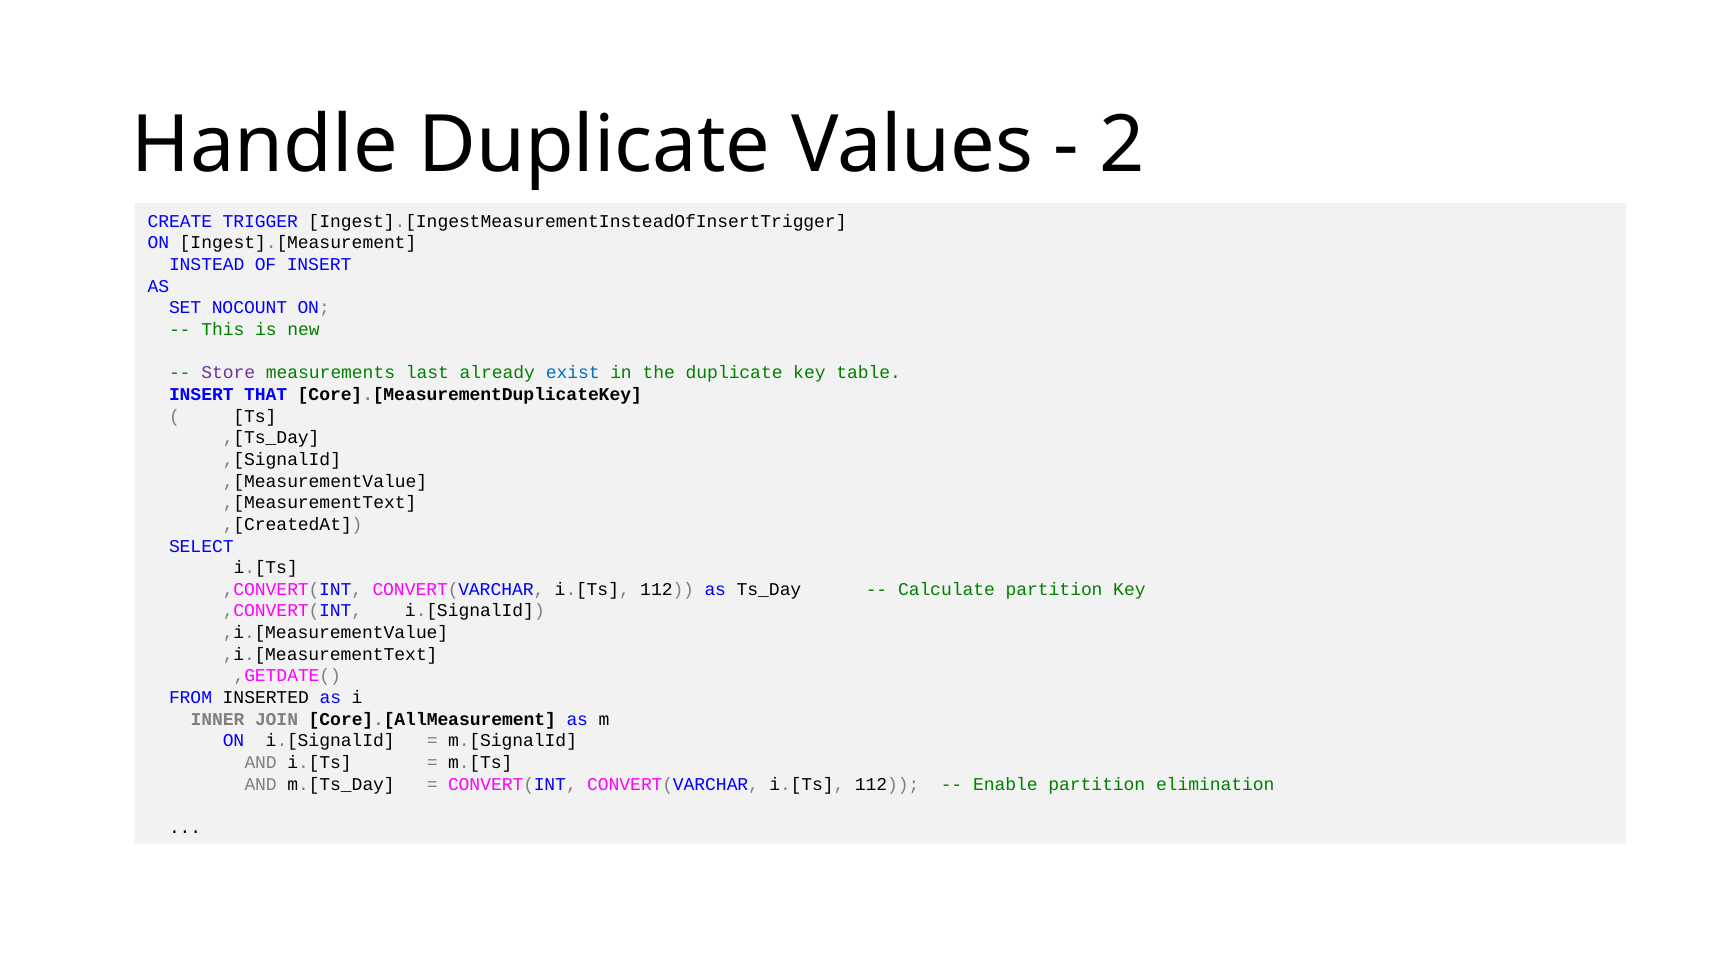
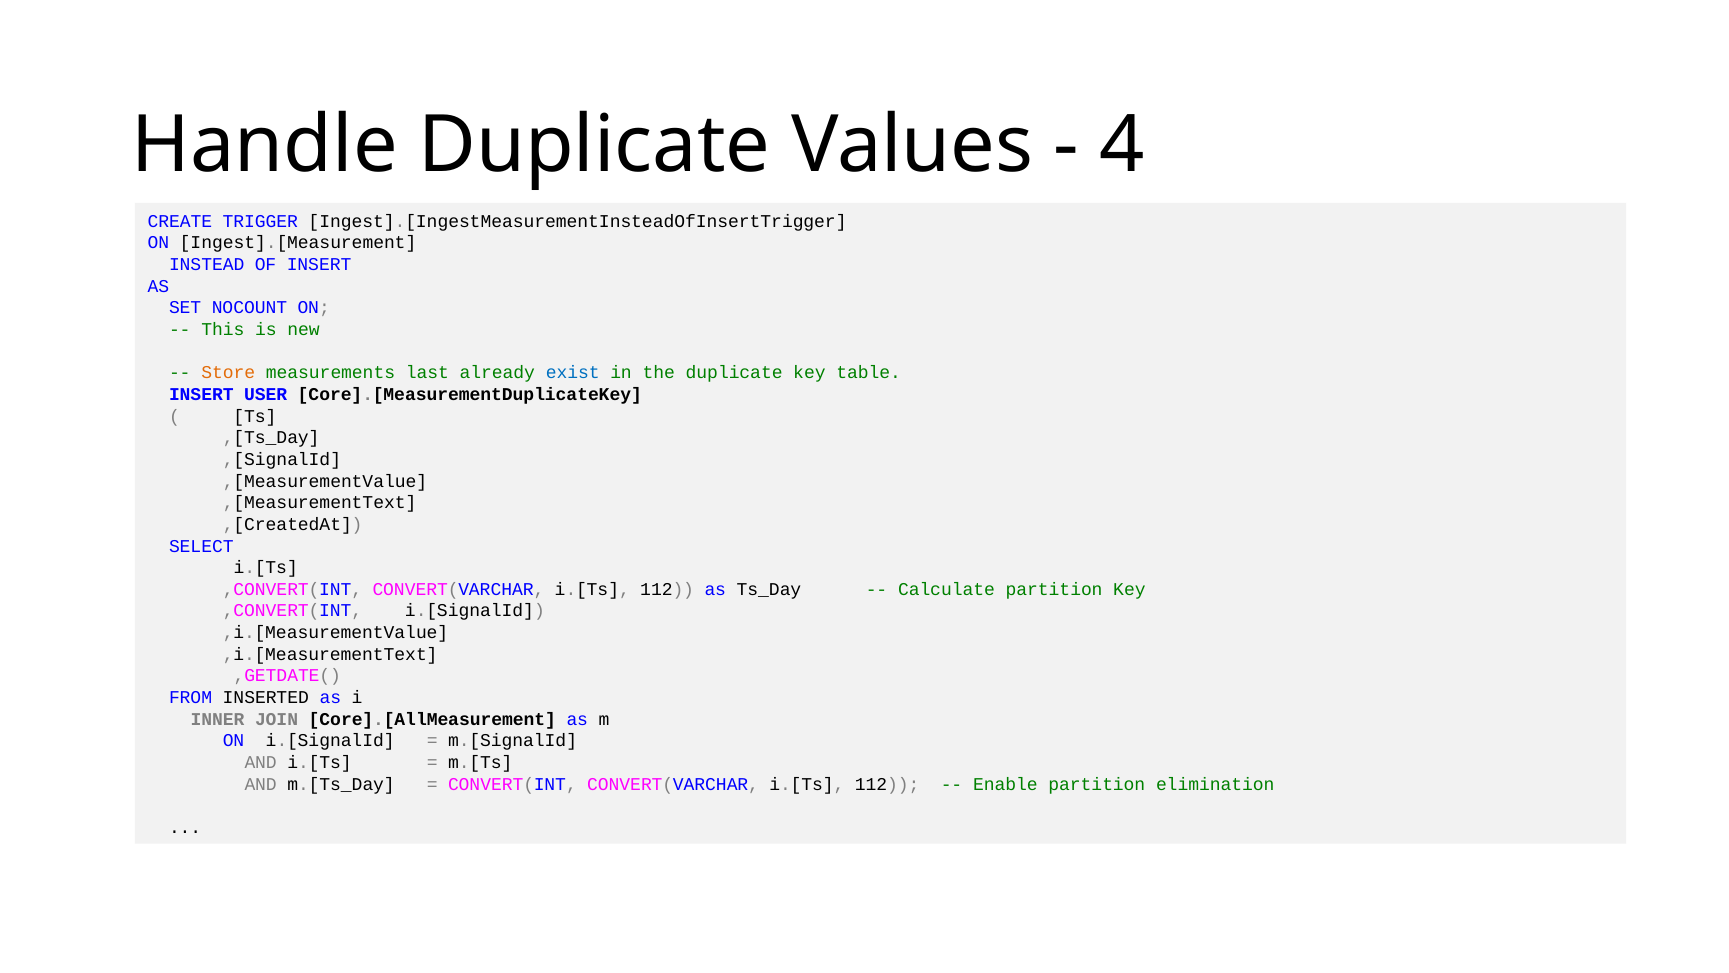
2: 2 -> 4 (1123, 145)
Store colour: purple -> orange (228, 373)
THAT: THAT -> USER (266, 394)
